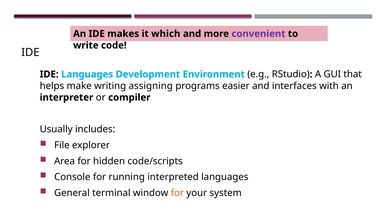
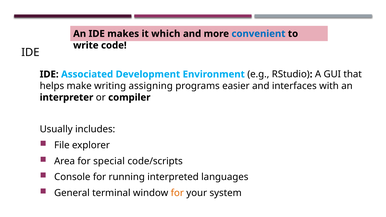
convenient colour: purple -> blue (258, 34)
IDE Languages: Languages -> Associated (87, 74)
hidden: hidden -> special (109, 161)
